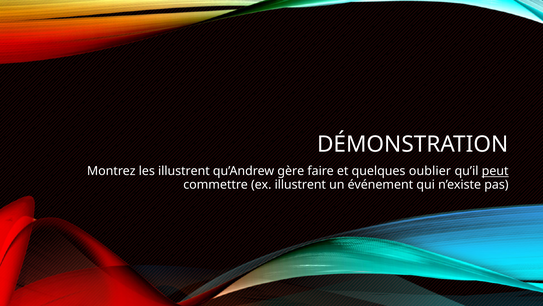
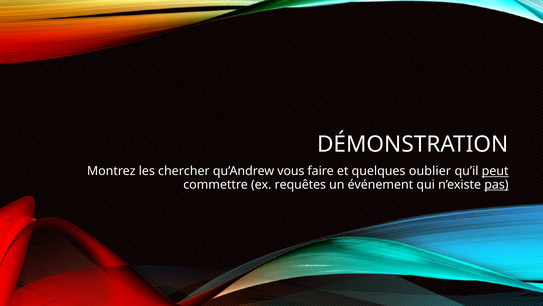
les illustrent: illustrent -> chercher (184, 171)
gère: gère -> vous (291, 171)
ex illustrent: illustrent -> requêtes (300, 184)
pas underline: none -> present (496, 184)
